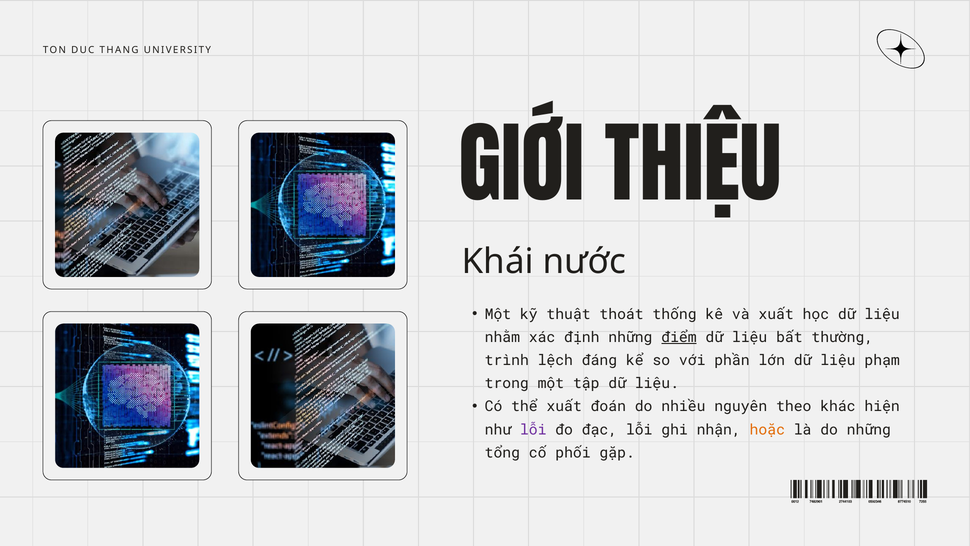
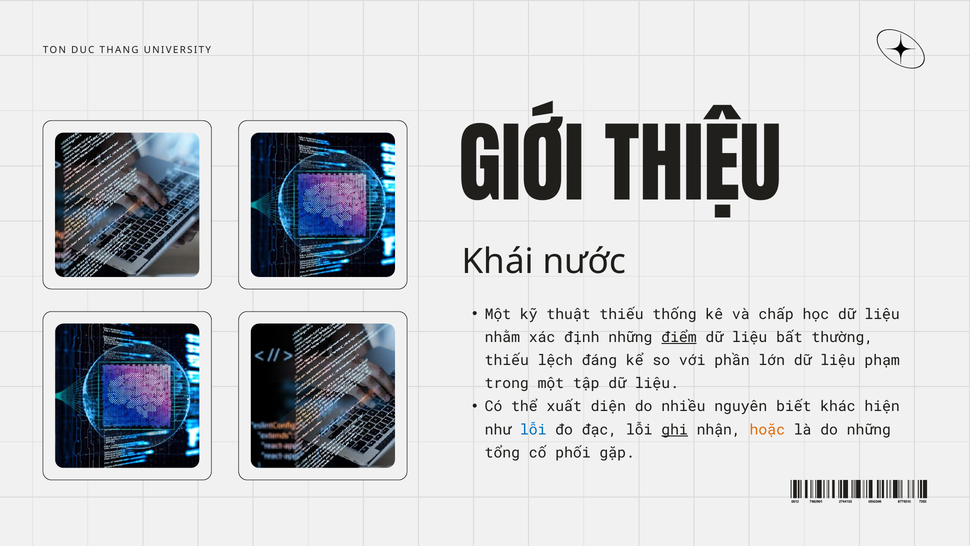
thuật thoát: thoát -> thiếu (622, 314)
và xuất: xuất -> chấp (776, 314)
trình: trình -> thiếu (507, 360)
đoán: đoán -> diện (608, 406)
theo: theo -> biết (794, 406)
lỗi colour: purple -> blue (533, 429)
ghi underline: none -> present (675, 429)
